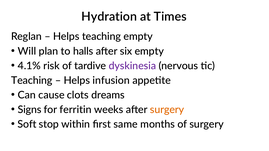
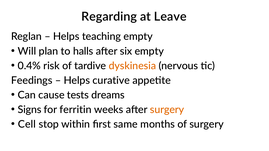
Hydration: Hydration -> Regarding (109, 17)
Times: Times -> Leave (170, 17)
4.1%: 4.1% -> 0.4% (29, 66)
dyskinesia colour: purple -> orange (132, 66)
Teaching: Teaching -> Feedings (32, 81)
infusion: infusion -> curative (111, 81)
clots: clots -> tests (78, 95)
Soft: Soft -> Cell (27, 125)
